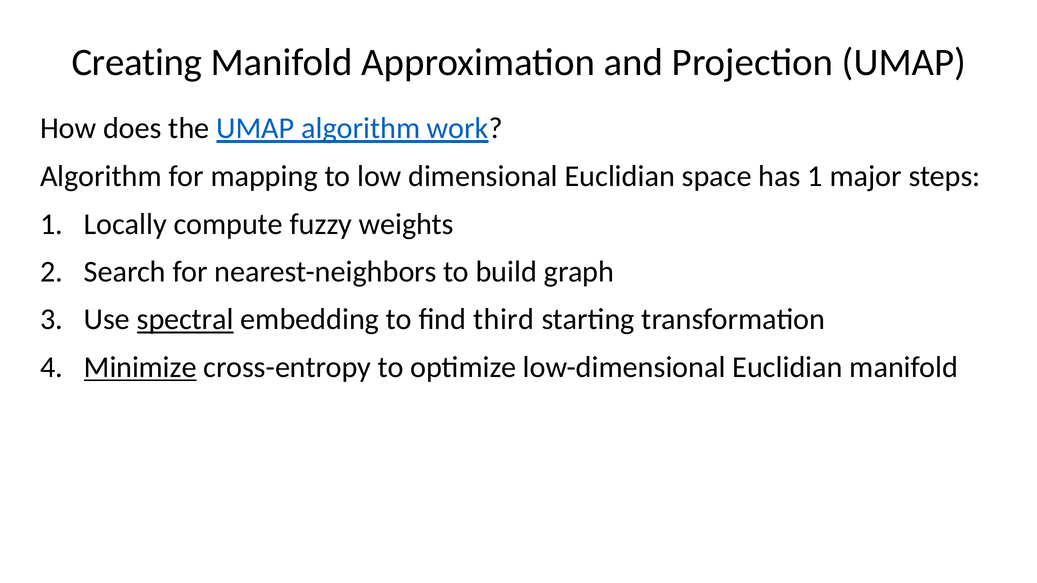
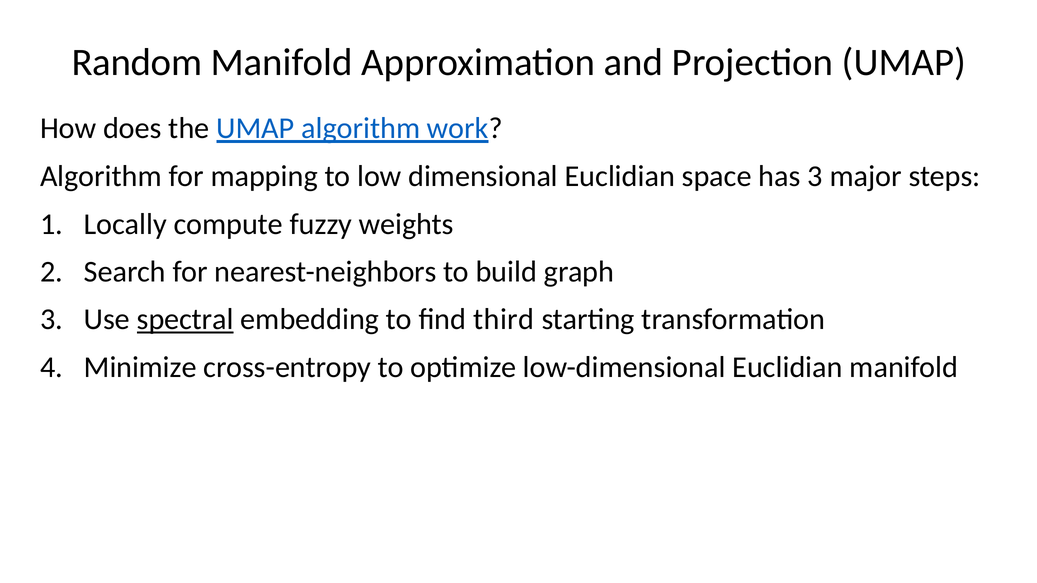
Creating: Creating -> Random (137, 63)
has 1: 1 -> 3 (815, 176)
Minimize underline: present -> none (140, 367)
